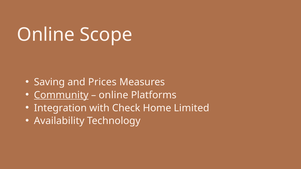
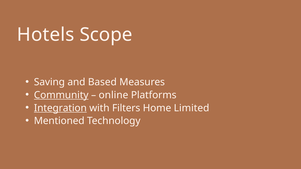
Online: Online -> Hotels (46, 35)
Prices: Prices -> Based (102, 82)
Integration underline: none -> present (60, 108)
Check: Check -> Filters (126, 108)
Availability: Availability -> Mentioned (59, 121)
